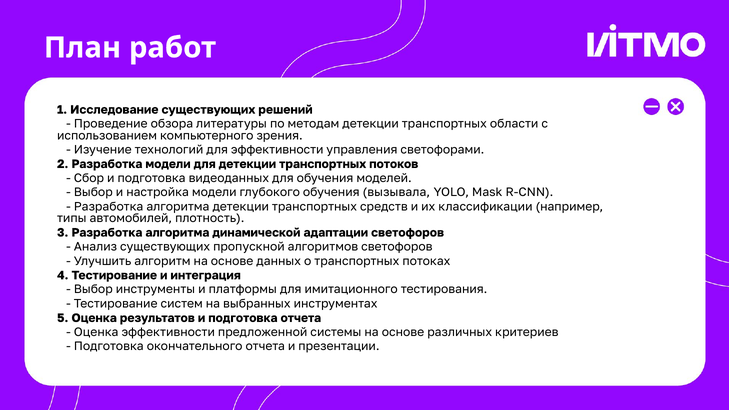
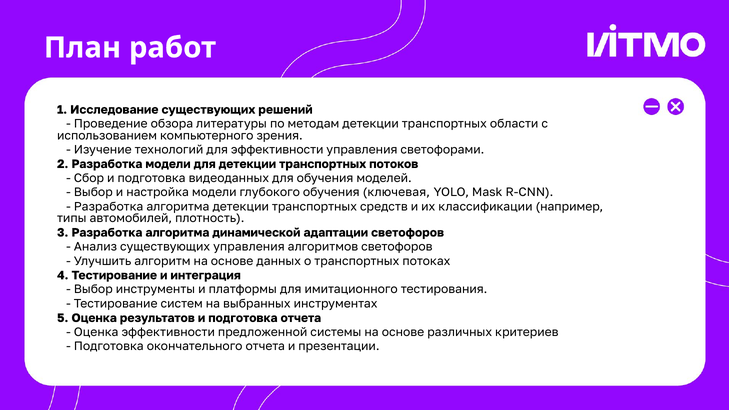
вызывала: вызывала -> ключевая (396, 192)
существующих пропускной: пропускной -> управления (249, 247)
